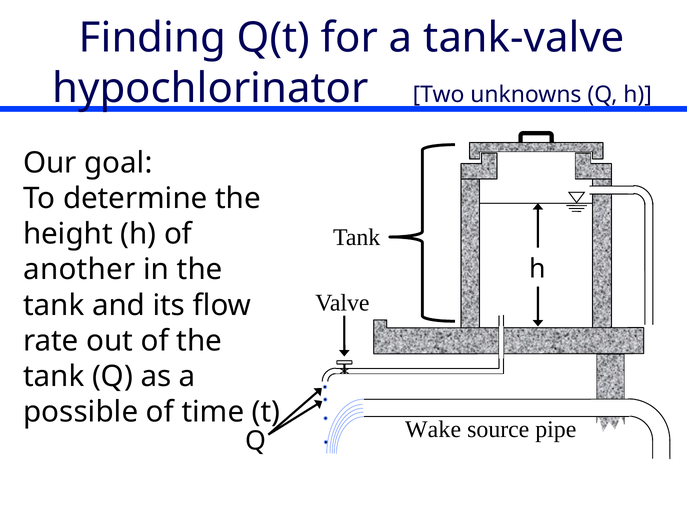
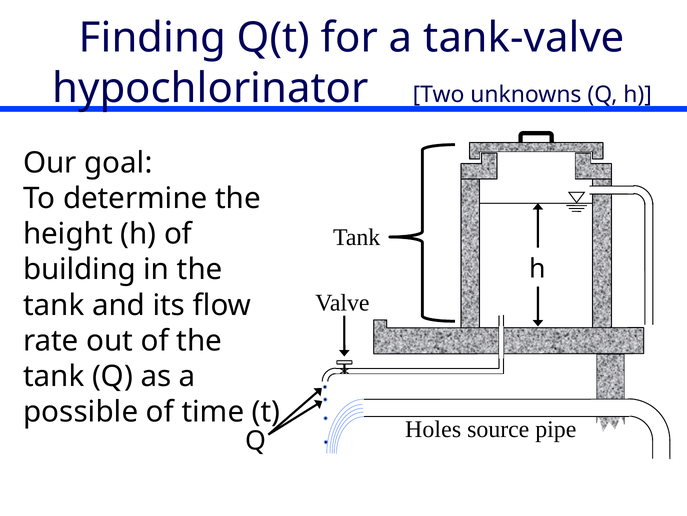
another: another -> building (80, 269)
Wake: Wake -> Holes (433, 429)
